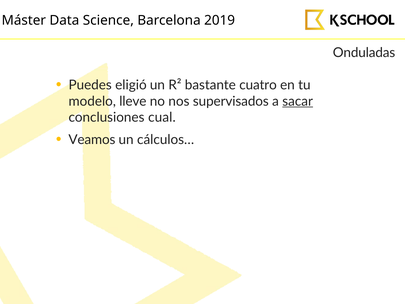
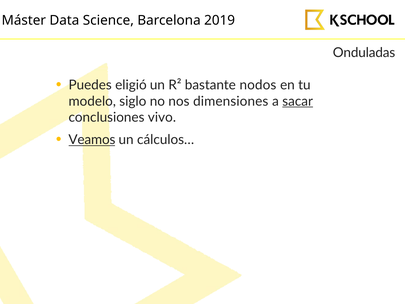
cuatro: cuatro -> nodos (258, 85)
lleve: lleve -> siglo (133, 101)
supervisados: supervisados -> dimensiones (231, 101)
cual: cual -> vivo (162, 117)
Veamos underline: none -> present (92, 140)
